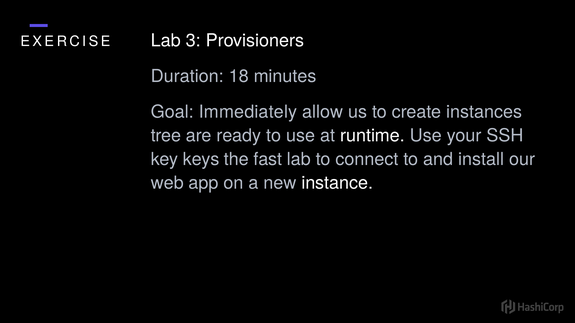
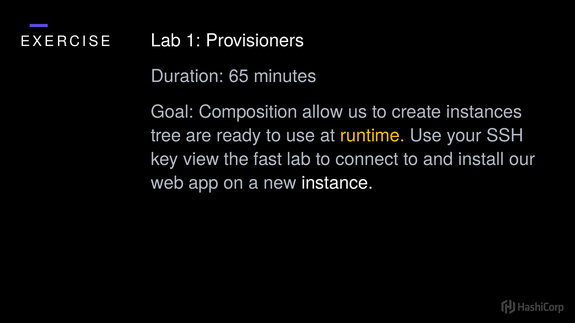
3: 3 -> 1 (193, 41)
18: 18 -> 65 (239, 76)
Immediately: Immediately -> Composition (248, 112)
runtime colour: white -> yellow (372, 136)
keys: keys -> view (201, 159)
